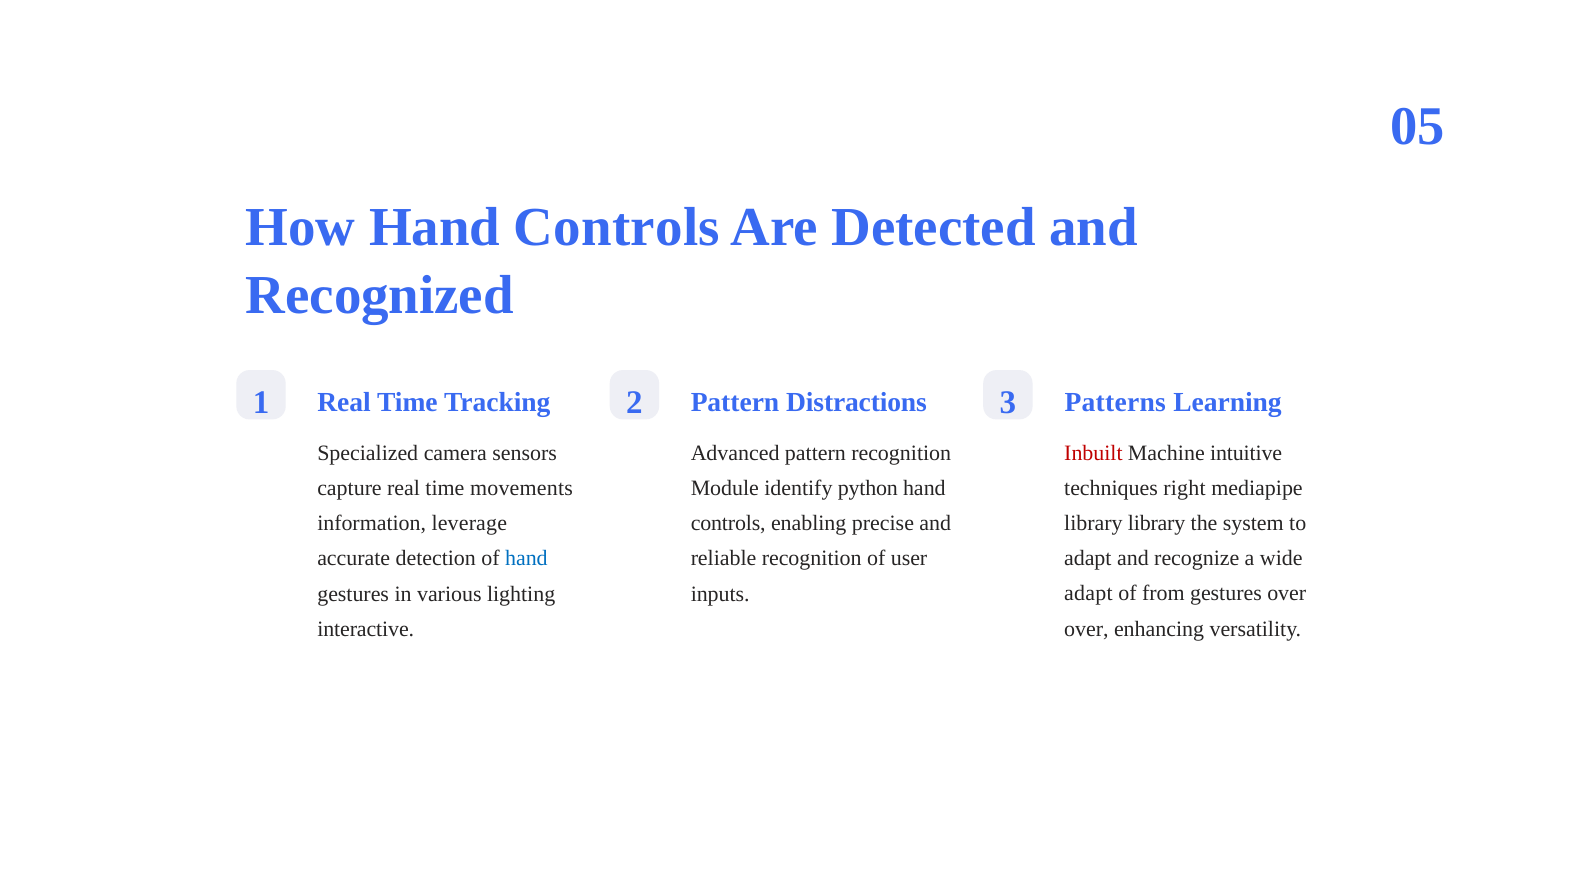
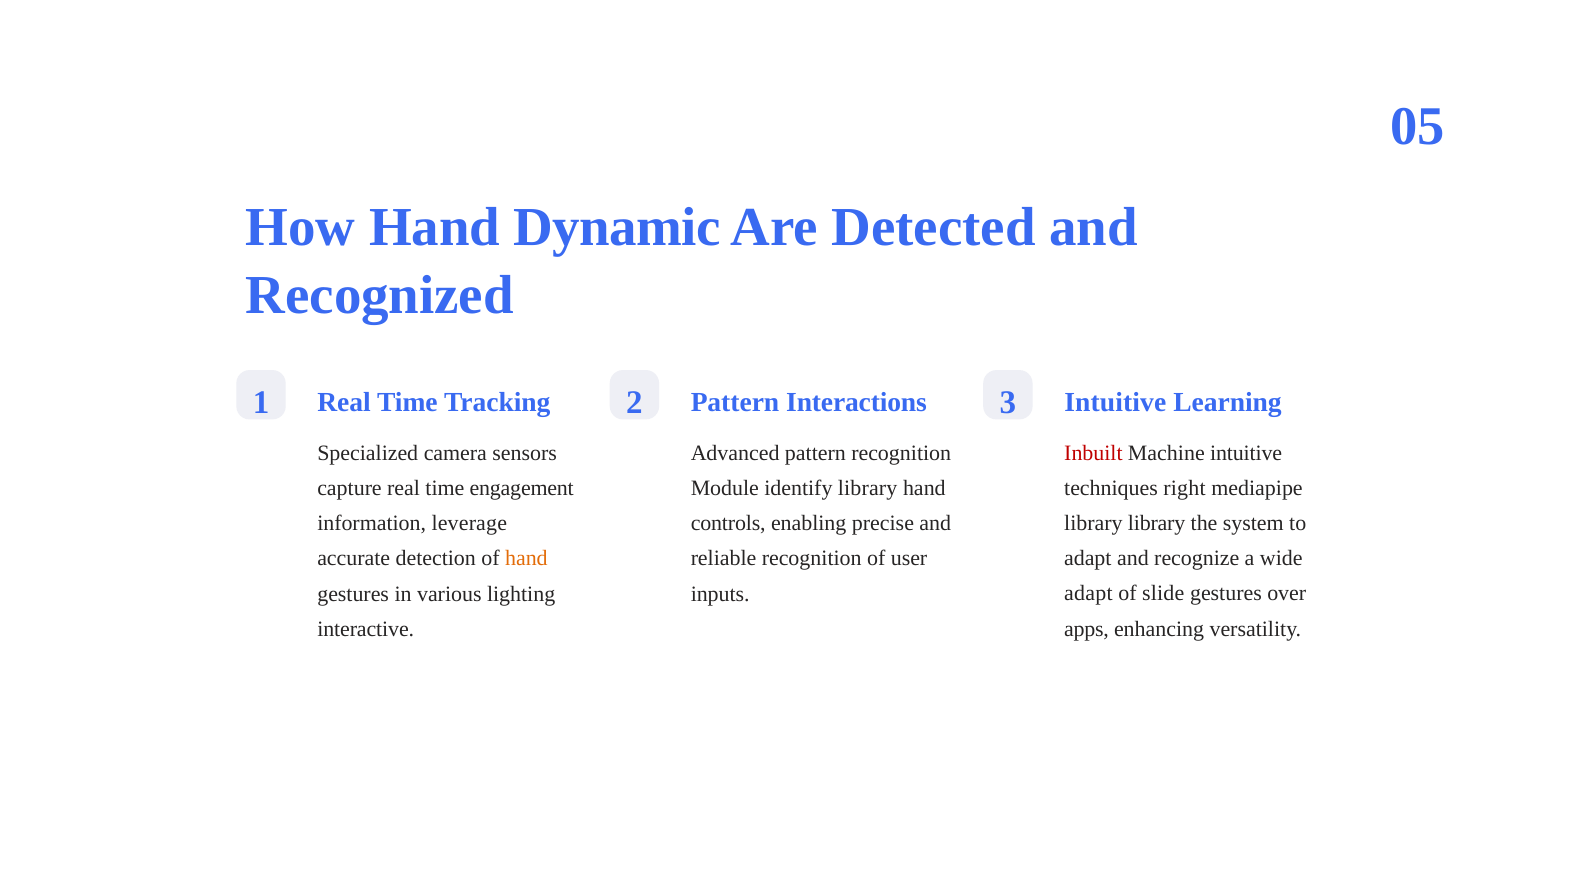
How Hand Controls: Controls -> Dynamic (617, 227)
Distractions: Distractions -> Interactions (857, 402)
3 Patterns: Patterns -> Intuitive (1115, 402)
movements: movements -> engagement (522, 489)
identify python: python -> library (868, 489)
hand colour: blue -> orange (526, 559)
from: from -> slide (1163, 594)
over: over -> apps (1087, 629)
